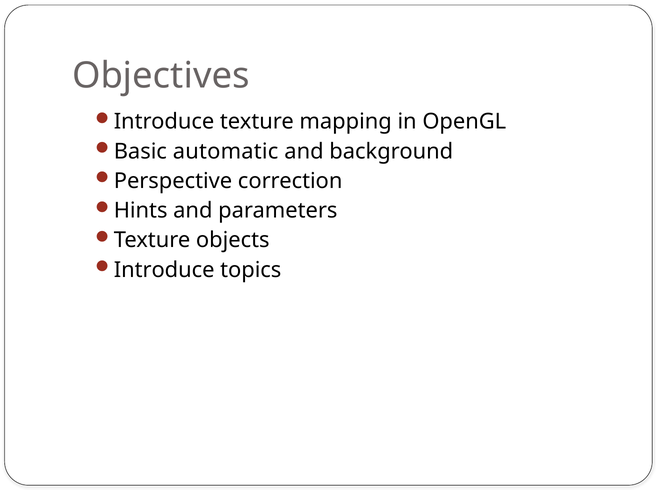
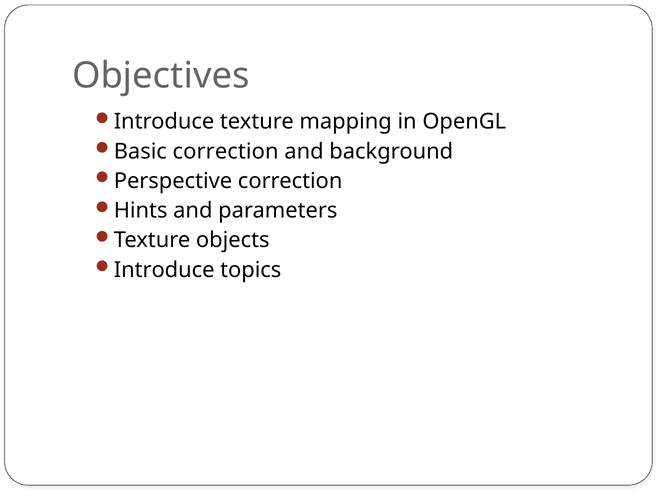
Basic automatic: automatic -> correction (226, 152)
